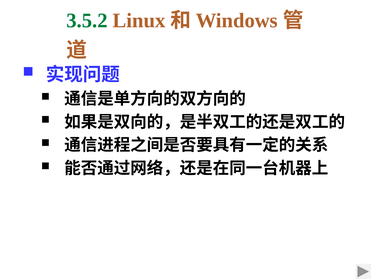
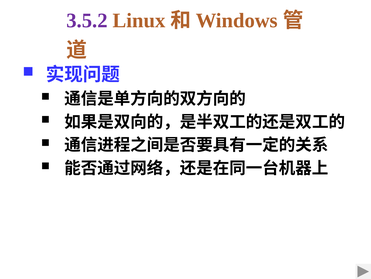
3.5.2 colour: green -> purple (87, 21)
